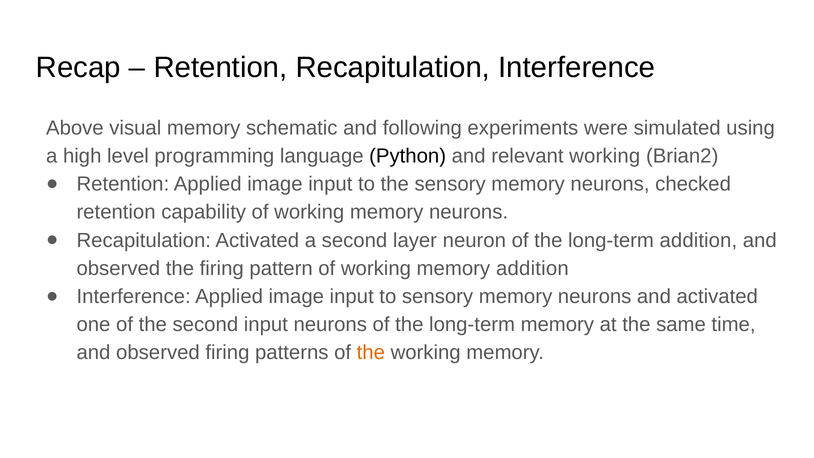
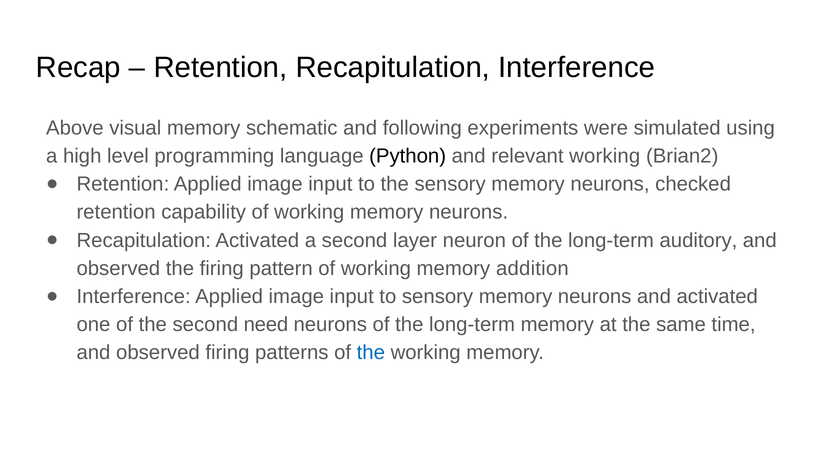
long-term addition: addition -> auditory (698, 240)
second input: input -> need (266, 325)
the colour: orange -> blue (371, 353)
